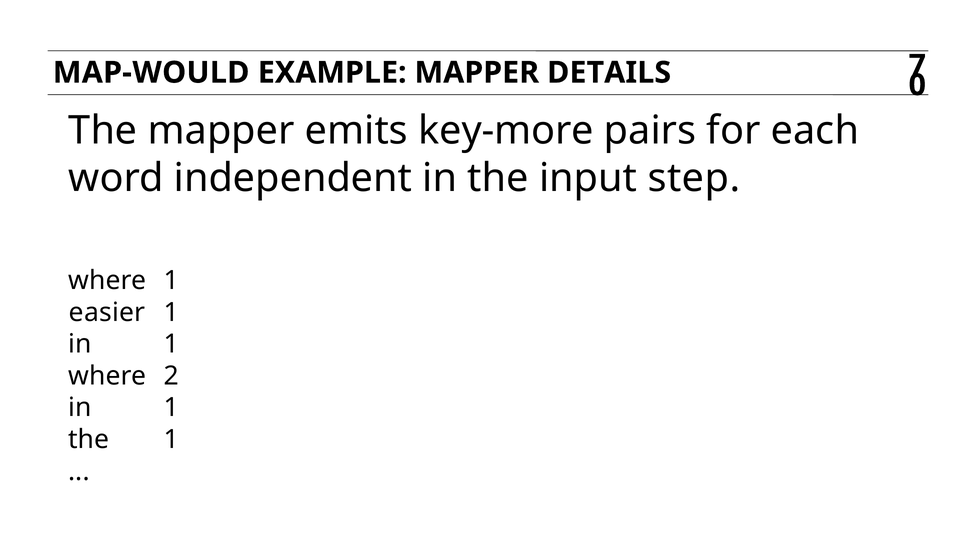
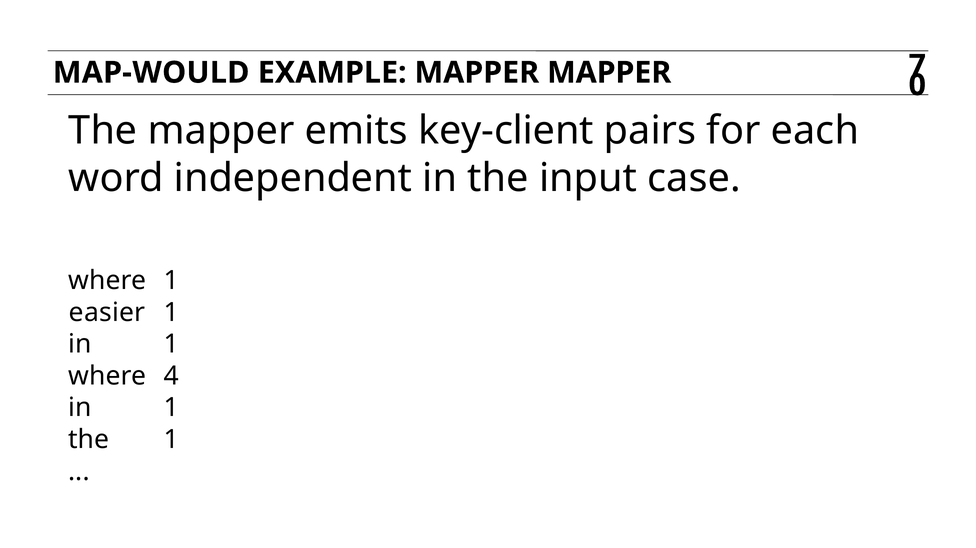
MAPPER DETAILS: DETAILS -> MAPPER (609, 73)
key-more: key-more -> key-client (506, 131)
step: step -> case (694, 178)
2: 2 -> 4 (171, 376)
